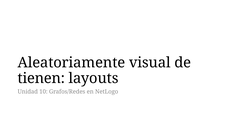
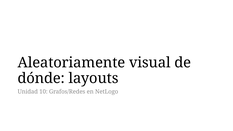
tienen: tienen -> dónde (41, 78)
